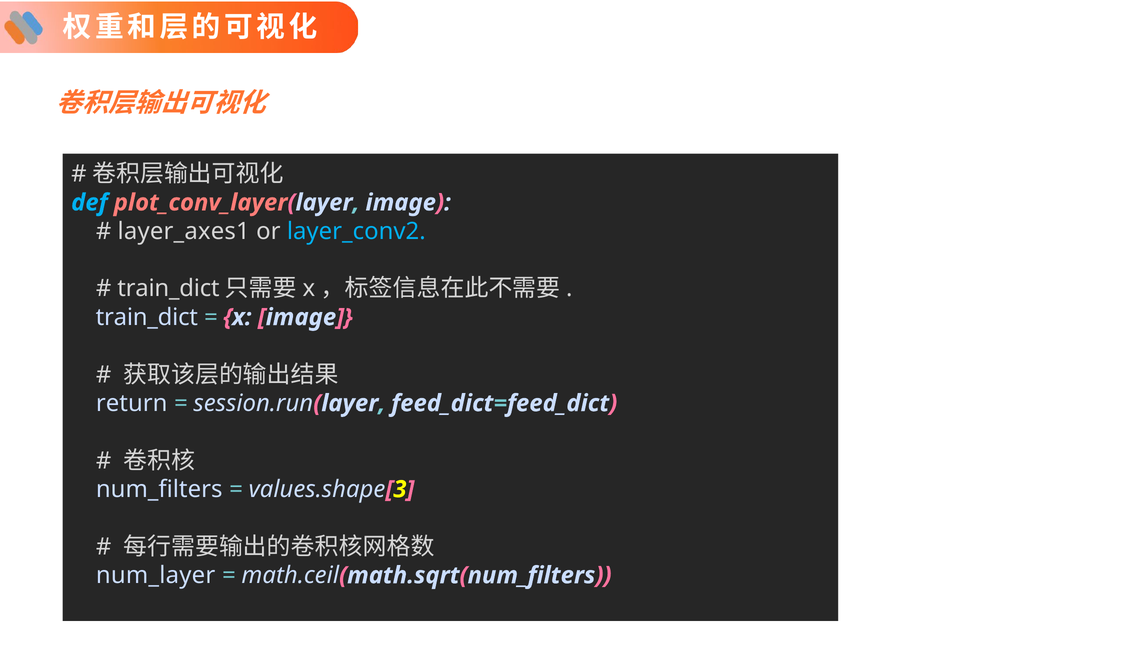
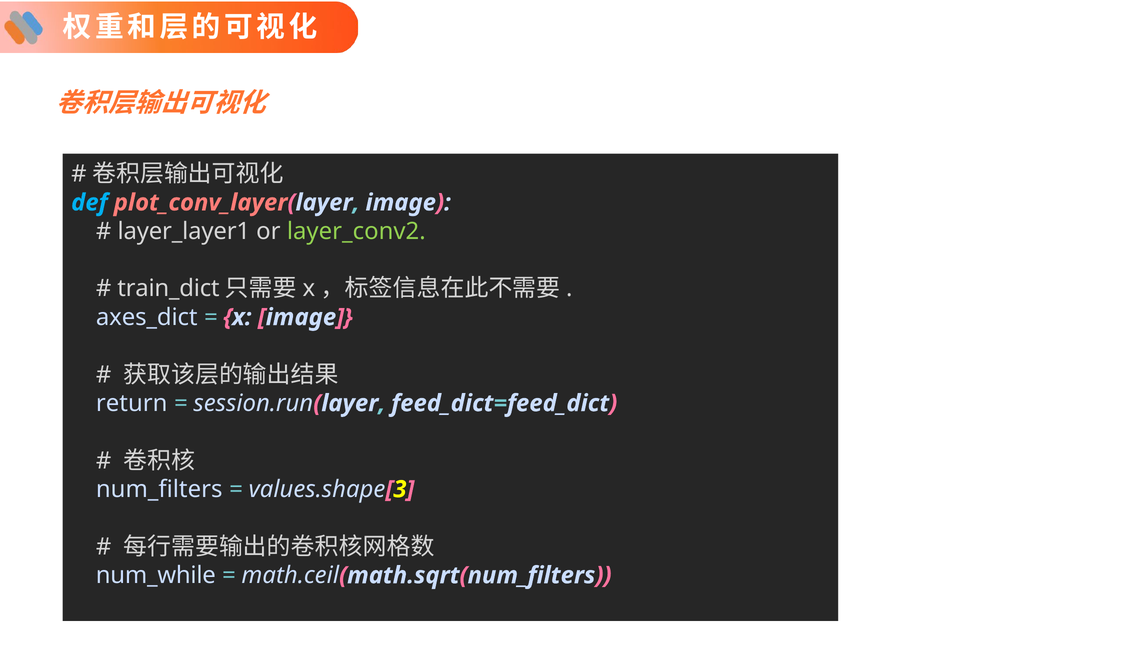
layer_axes1: layer_axes1 -> layer_layer1 (184, 231)
layer_conv2 colour: light blue -> light green (356, 231)
train_dict: train_dict -> axes_dict (147, 317)
num_layer: num_layer -> num_while (156, 576)
